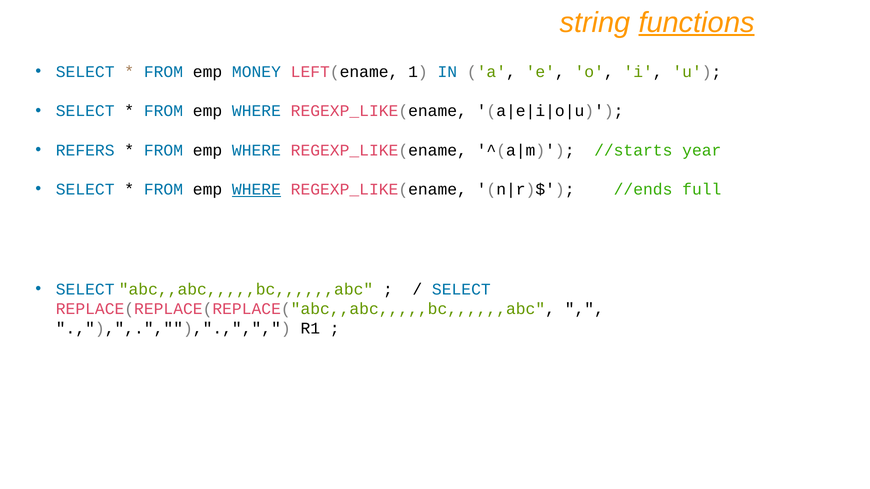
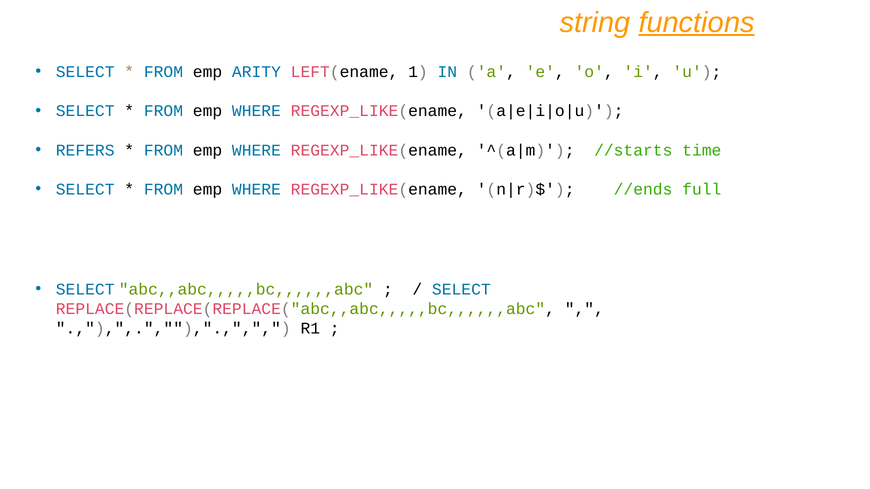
MONEY: MONEY -> ARITY (256, 72)
year: year -> time (702, 150)
WHERE underline: present -> none (256, 189)
